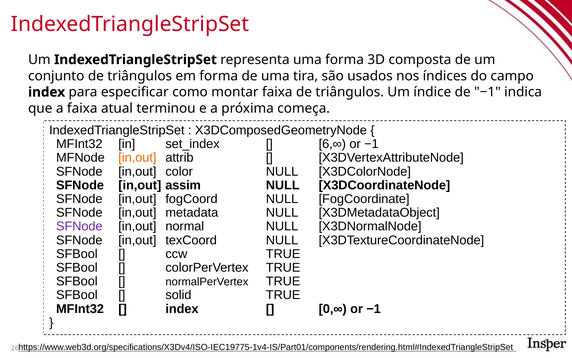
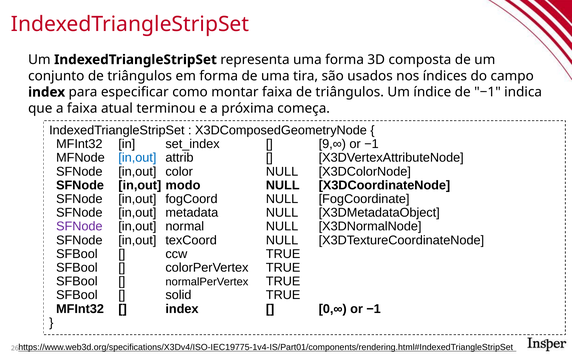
6,∞: 6,∞ -> 9,∞ (332, 144)
in,out colour: orange -> blue (137, 158)
assim: assim -> modo (183, 185)
